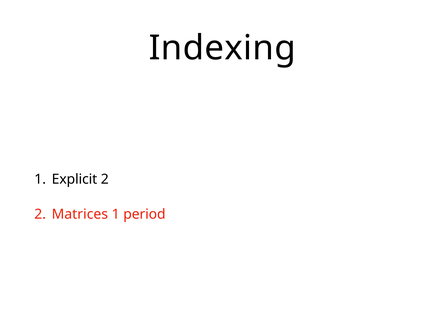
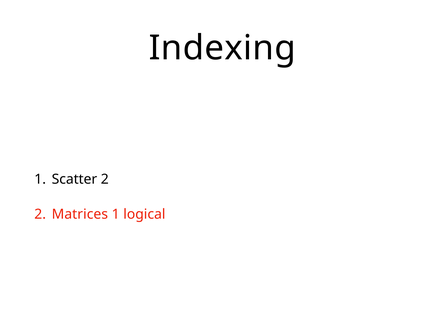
Explicit: Explicit -> Scatter (74, 180)
period: period -> logical (144, 215)
